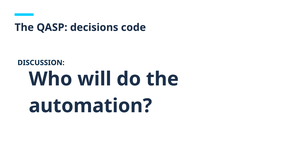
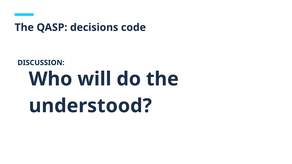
automation: automation -> understood (90, 106)
